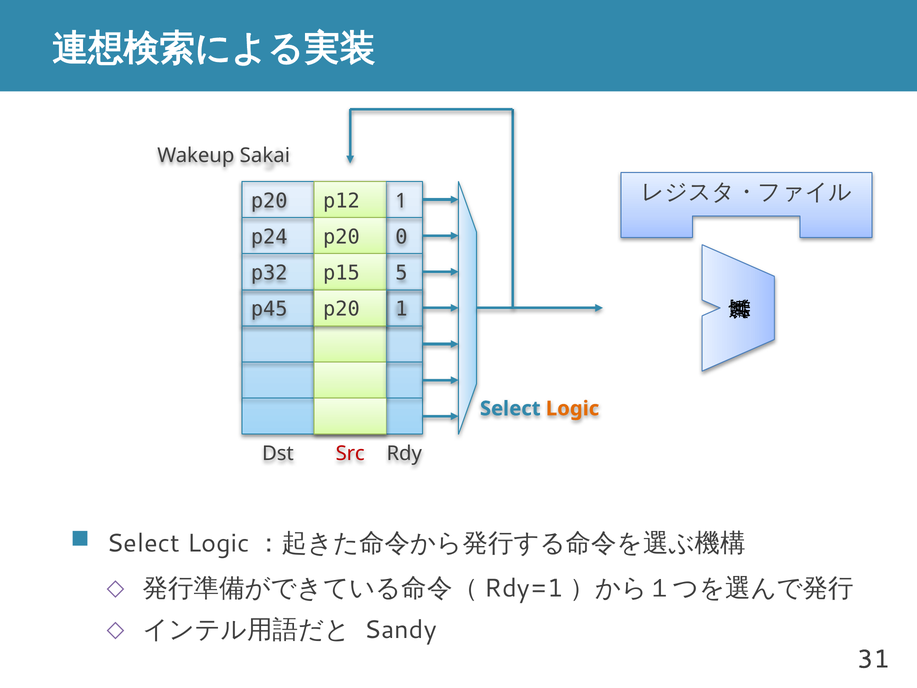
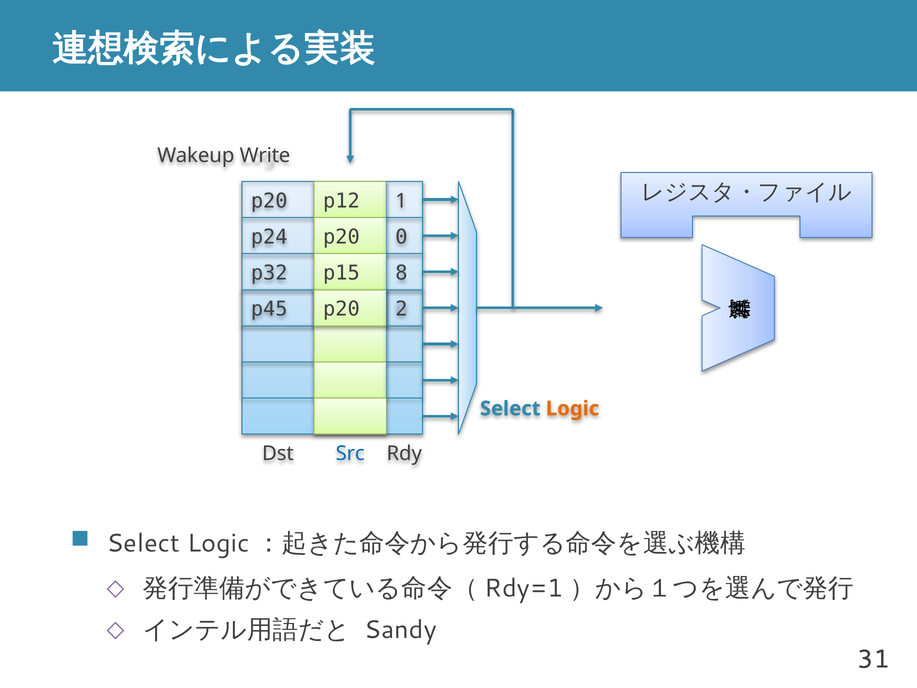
Sakai: Sakai -> Write (265, 156)
5: 5 -> 8 (401, 273)
p45 p20 1: 1 -> 2 (401, 309)
Src colour: red -> blue (350, 454)
